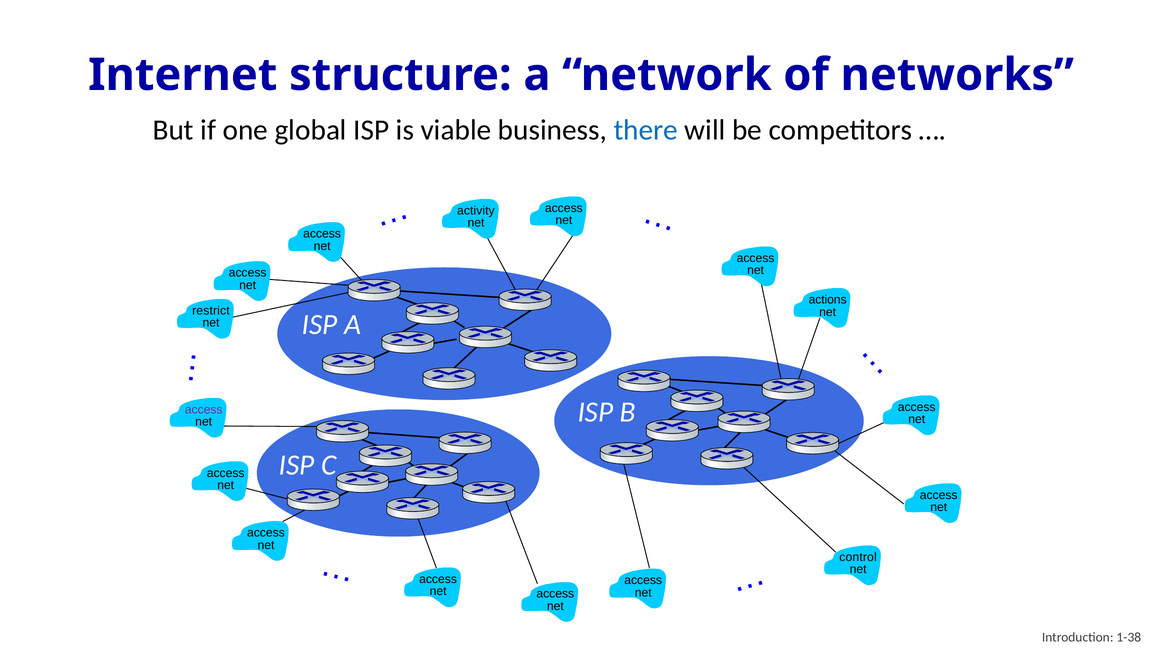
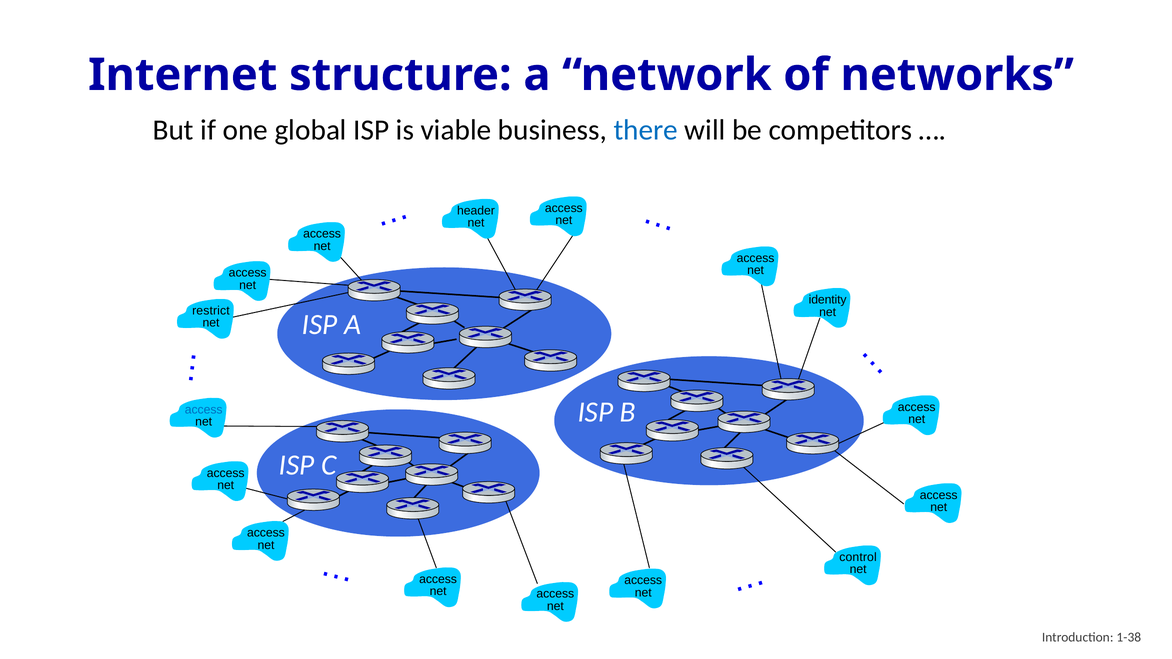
activity: activity -> header (476, 211)
actions: actions -> identity (828, 300)
access colour: purple -> blue (204, 410)
